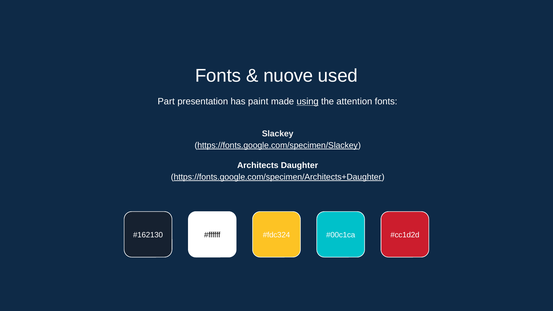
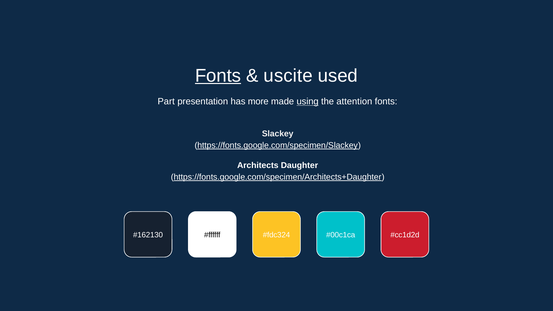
Fonts underline: none -> present (218, 76)
nuove: nuove -> uscite (288, 76)
paint: paint -> more (258, 102)
